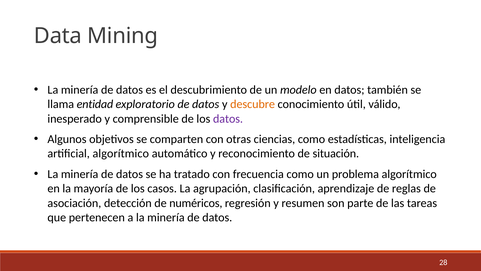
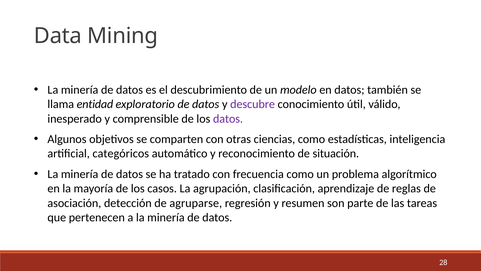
descubre colour: orange -> purple (253, 104)
artificial algorítmico: algorítmico -> categóricos (121, 153)
numéricos: numéricos -> agruparse (196, 203)
